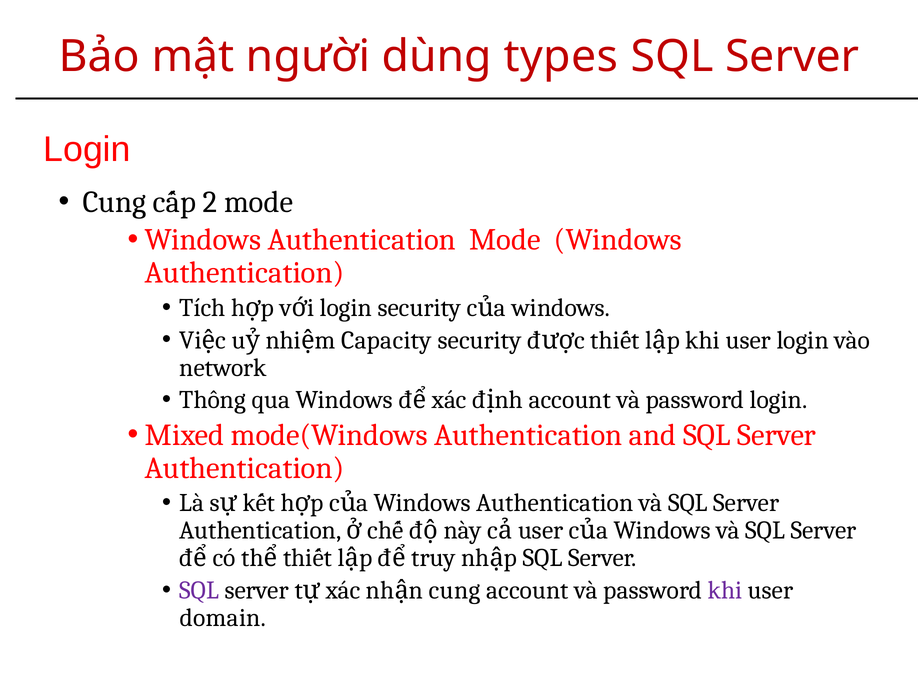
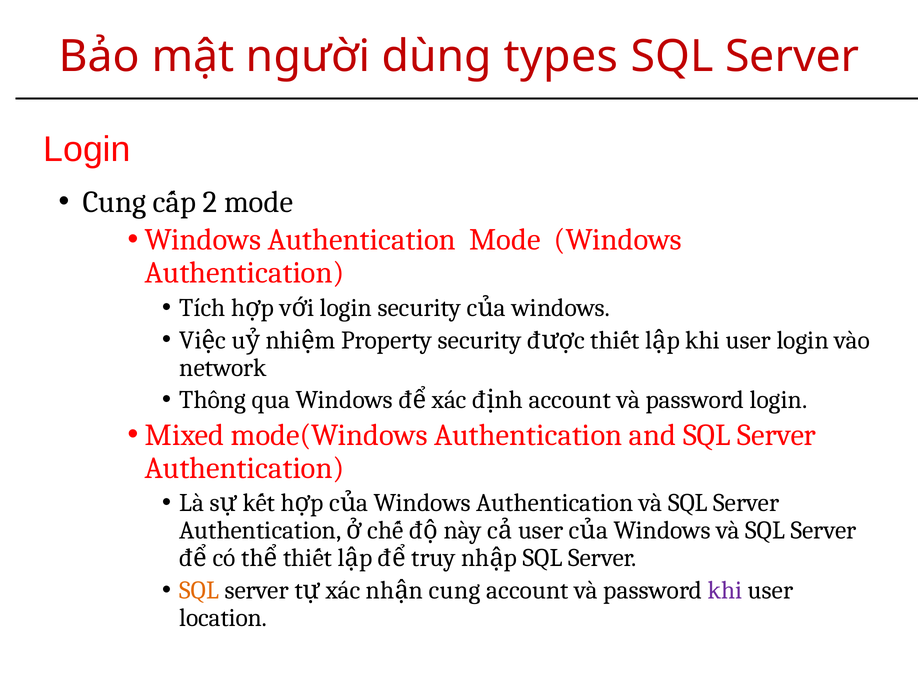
Capacity: Capacity -> Property (387, 340)
SQL colour: purple -> orange (199, 591)
domain: domain -> location (223, 618)
